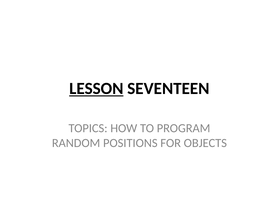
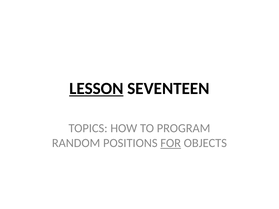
FOR underline: none -> present (171, 143)
